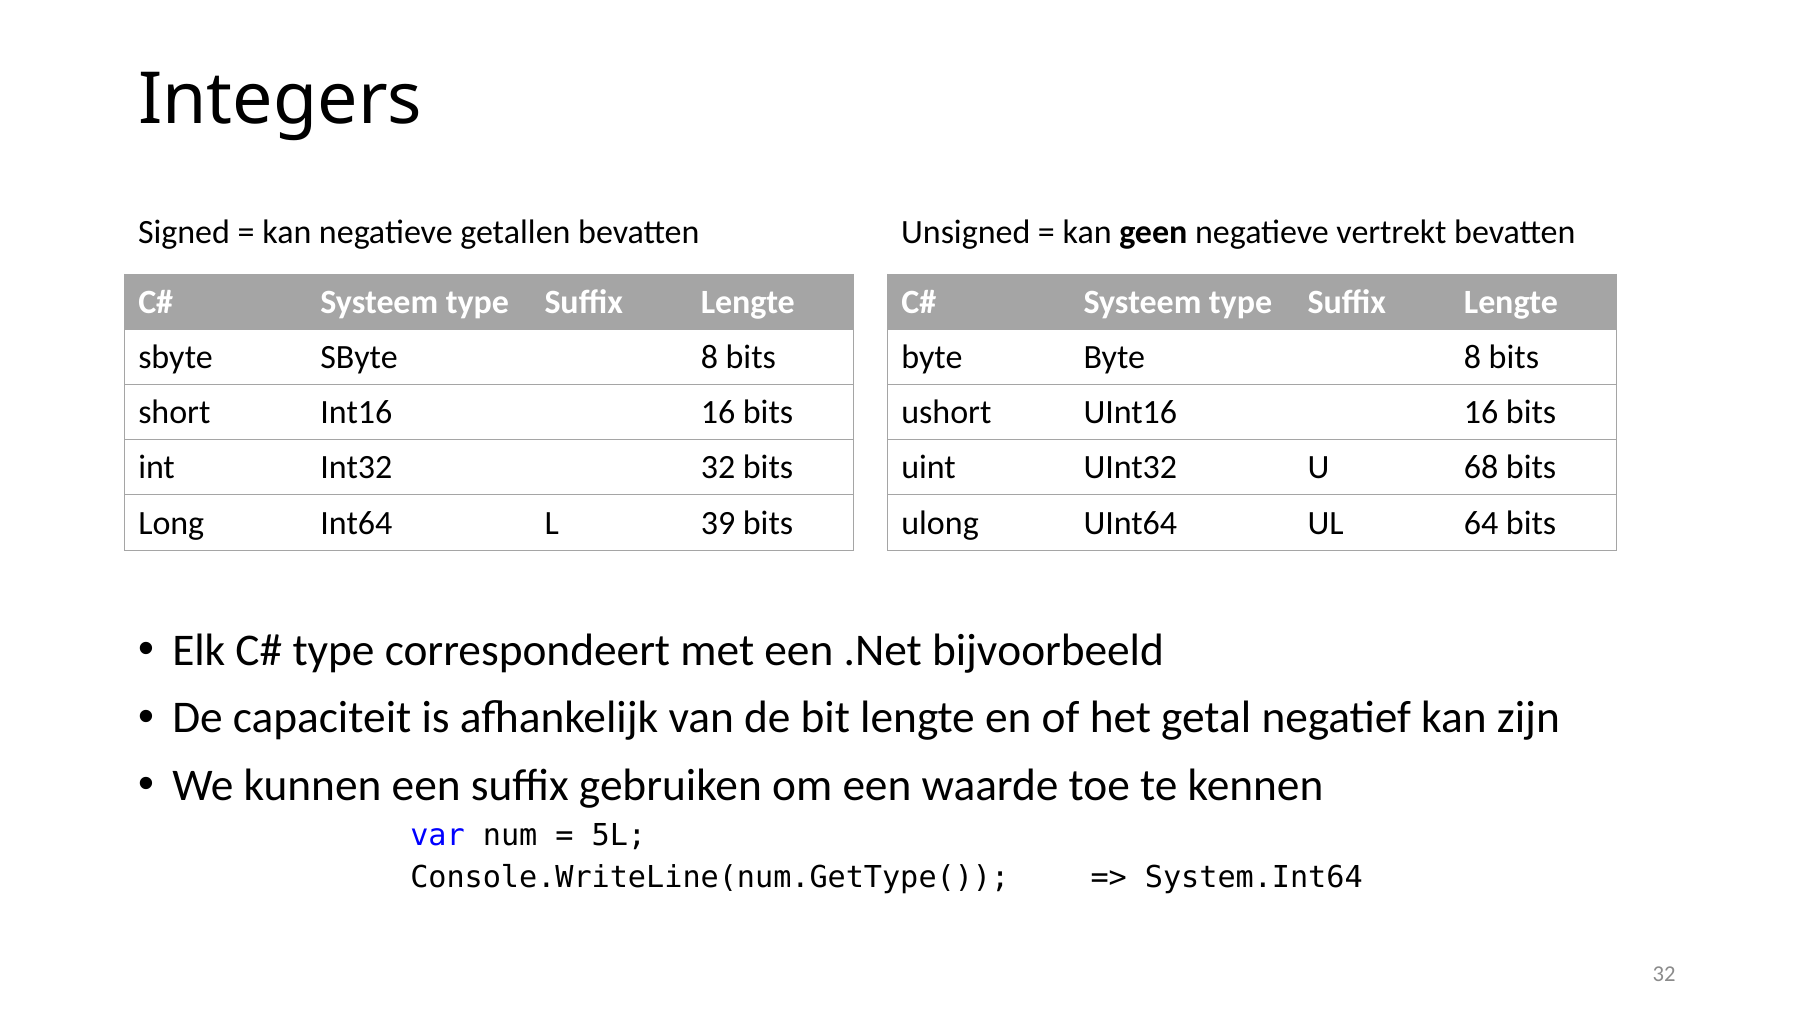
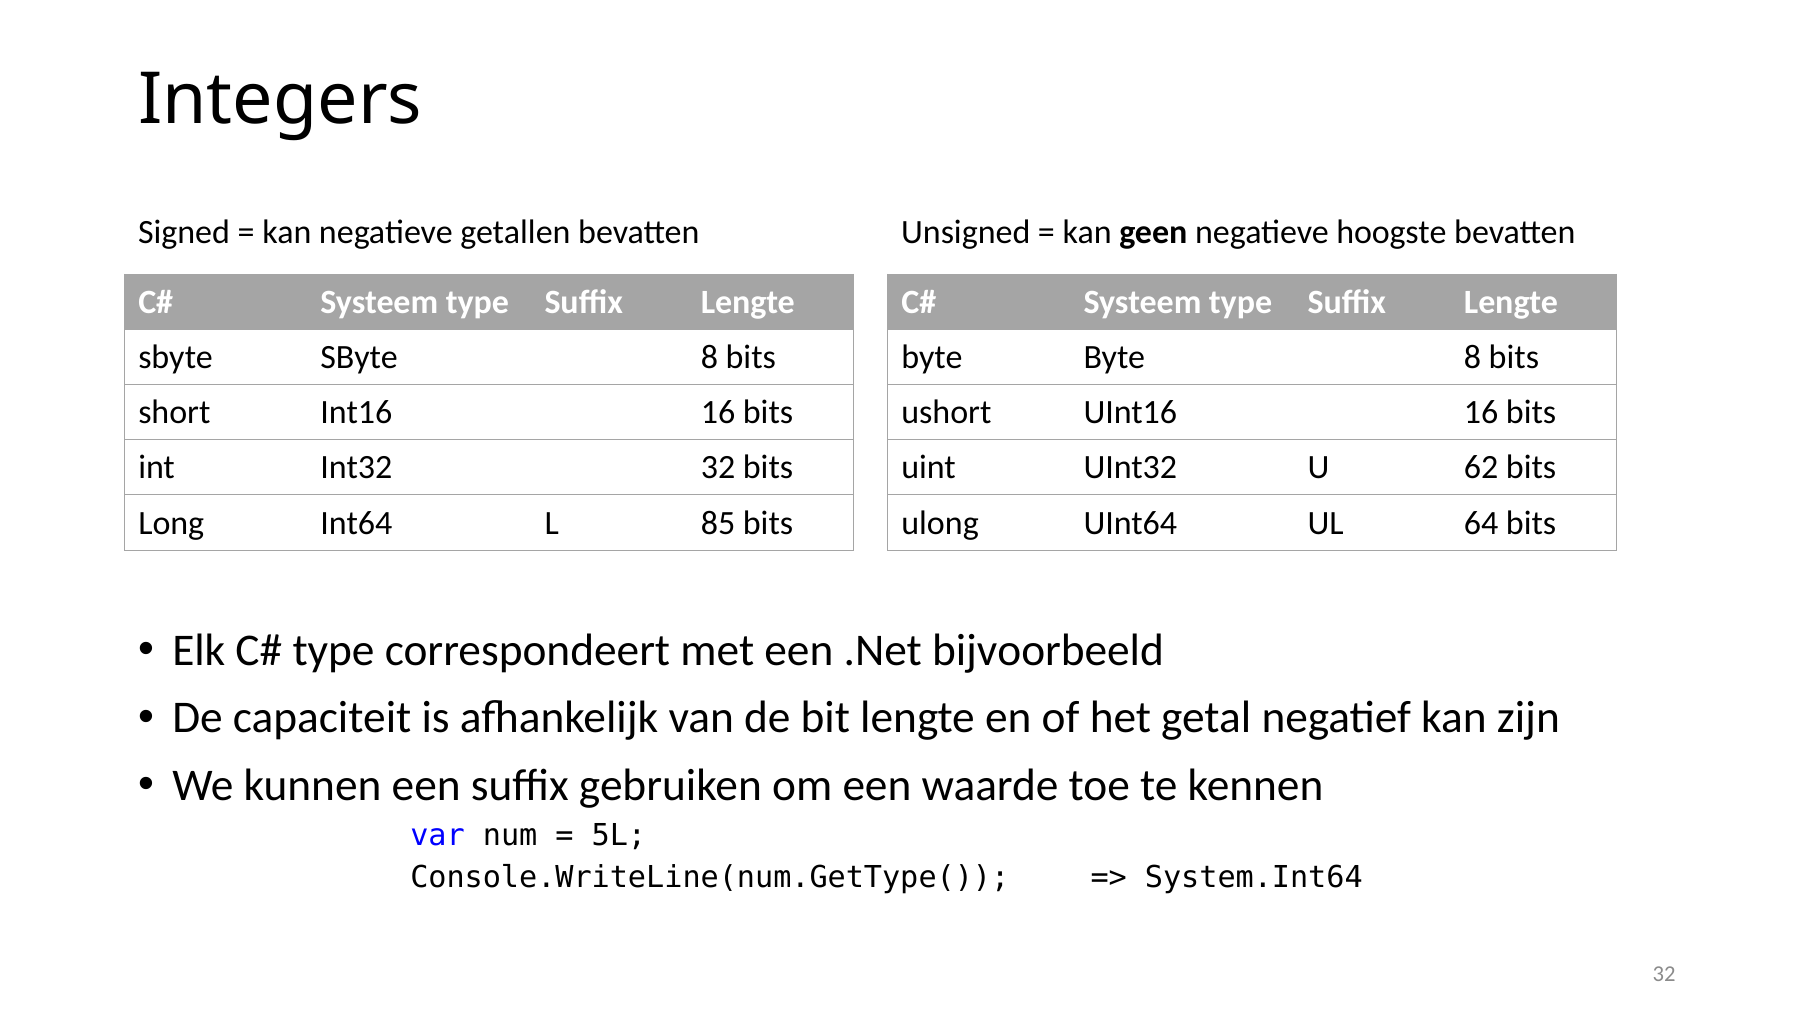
vertrekt: vertrekt -> hoogste (1391, 233)
68: 68 -> 62 (1481, 468)
39: 39 -> 85 (718, 523)
